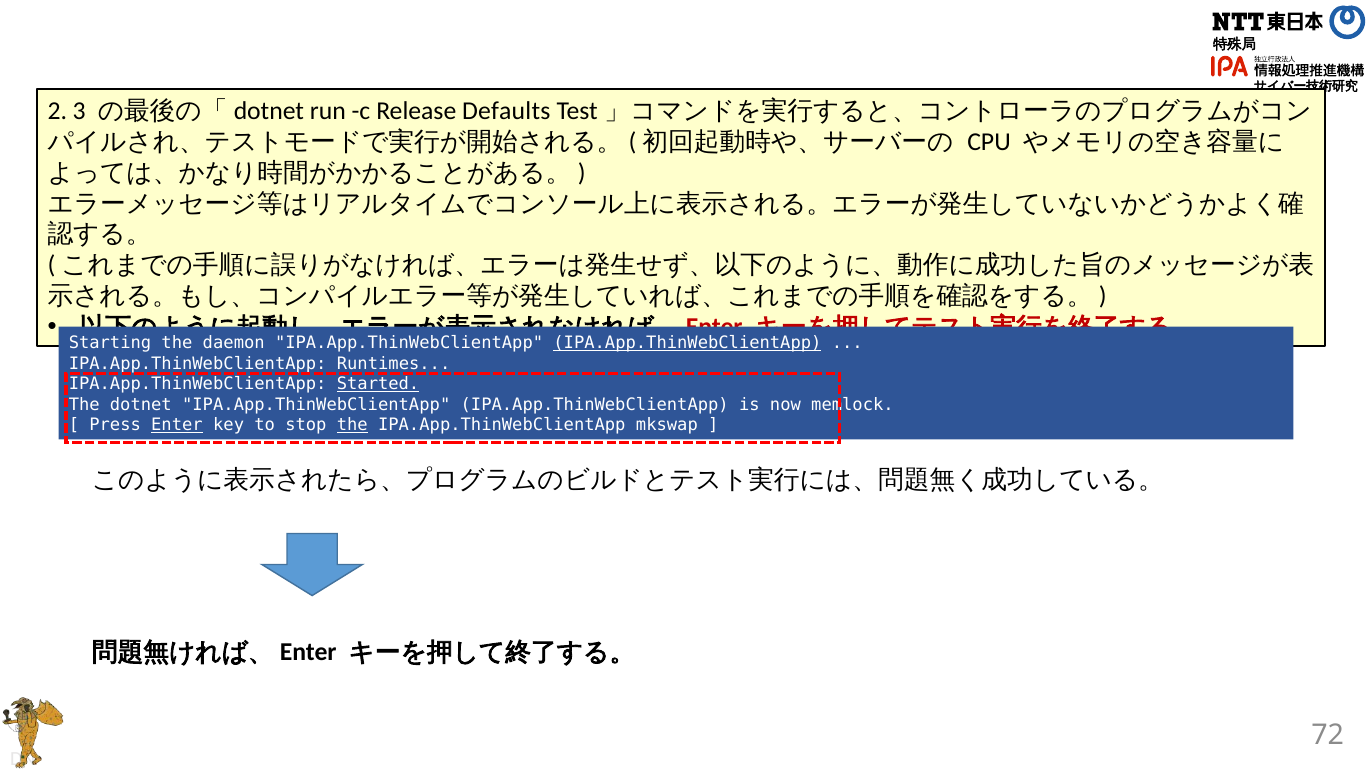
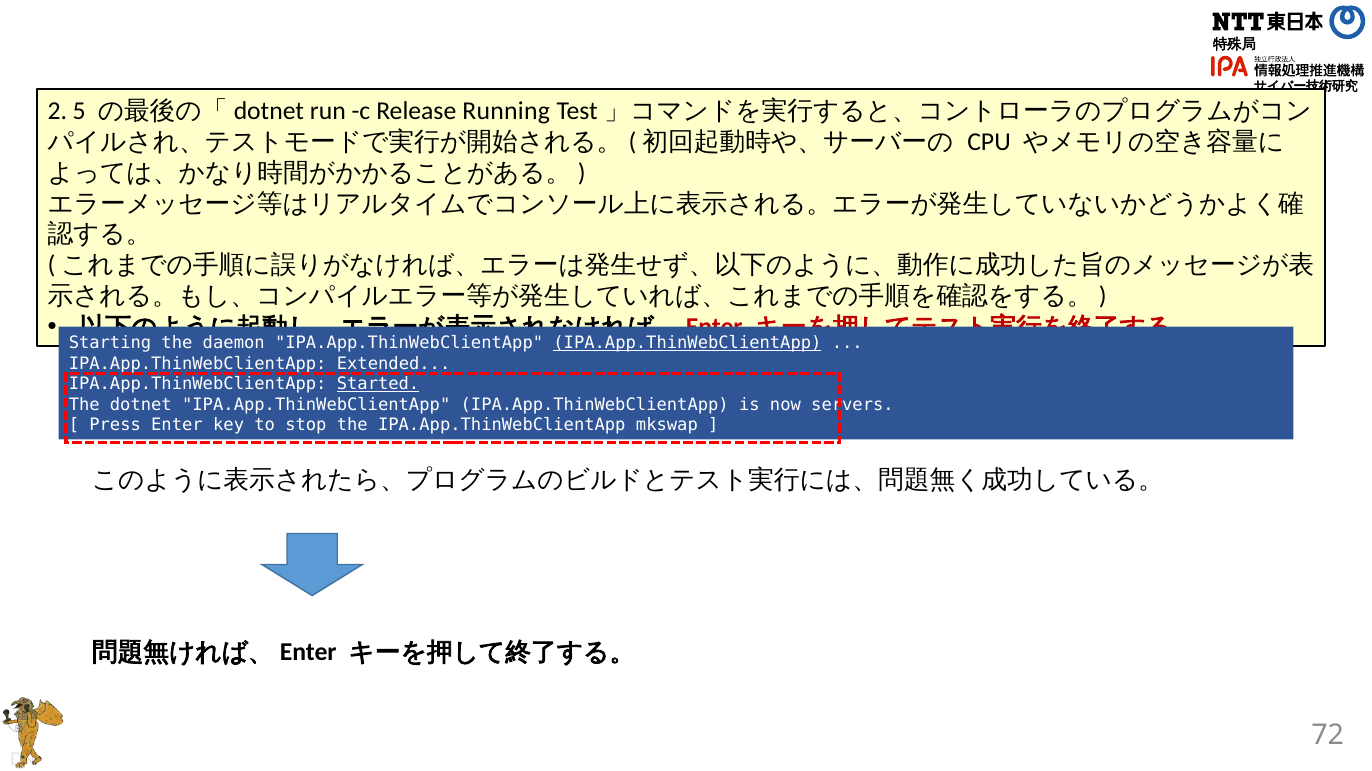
3: 3 -> 5 (79, 111)
Defaults: Defaults -> Running (506, 111)
Runtimes: Runtimes -> Extended (394, 364)
memlock: memlock -> servers (852, 405)
Enter underline: present -> none (177, 426)
the underline: present -> none (352, 426)
